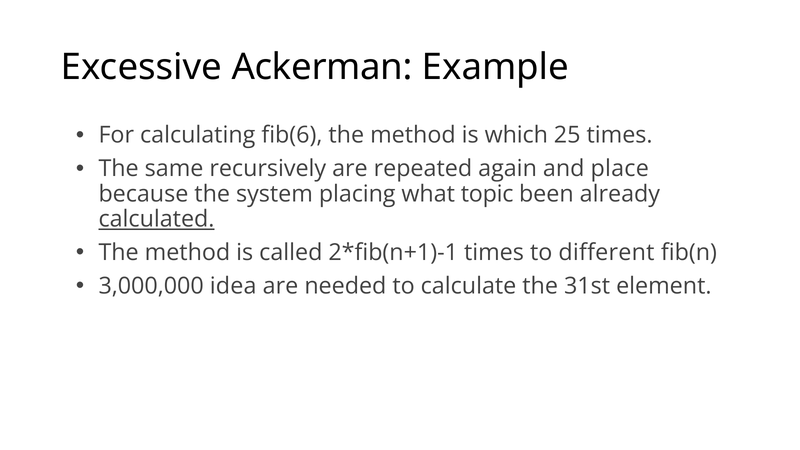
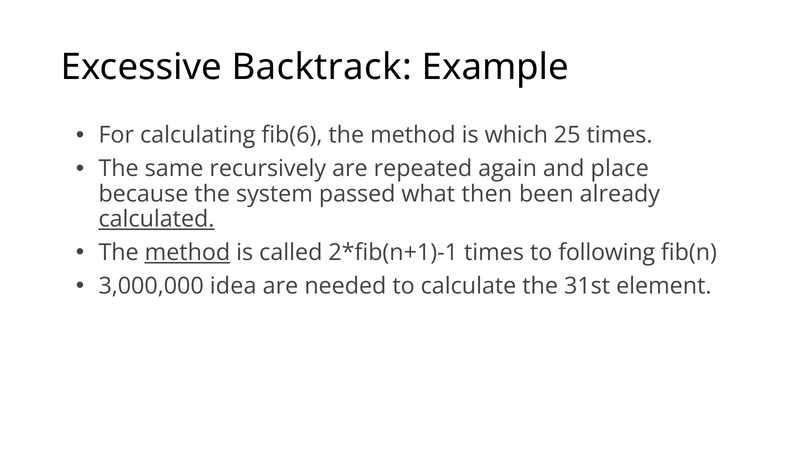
Ackerman: Ackerman -> Backtrack (322, 67)
placing: placing -> passed (357, 194)
topic: topic -> then (487, 194)
method underline: none -> present (187, 253)
different: different -> following (607, 253)
